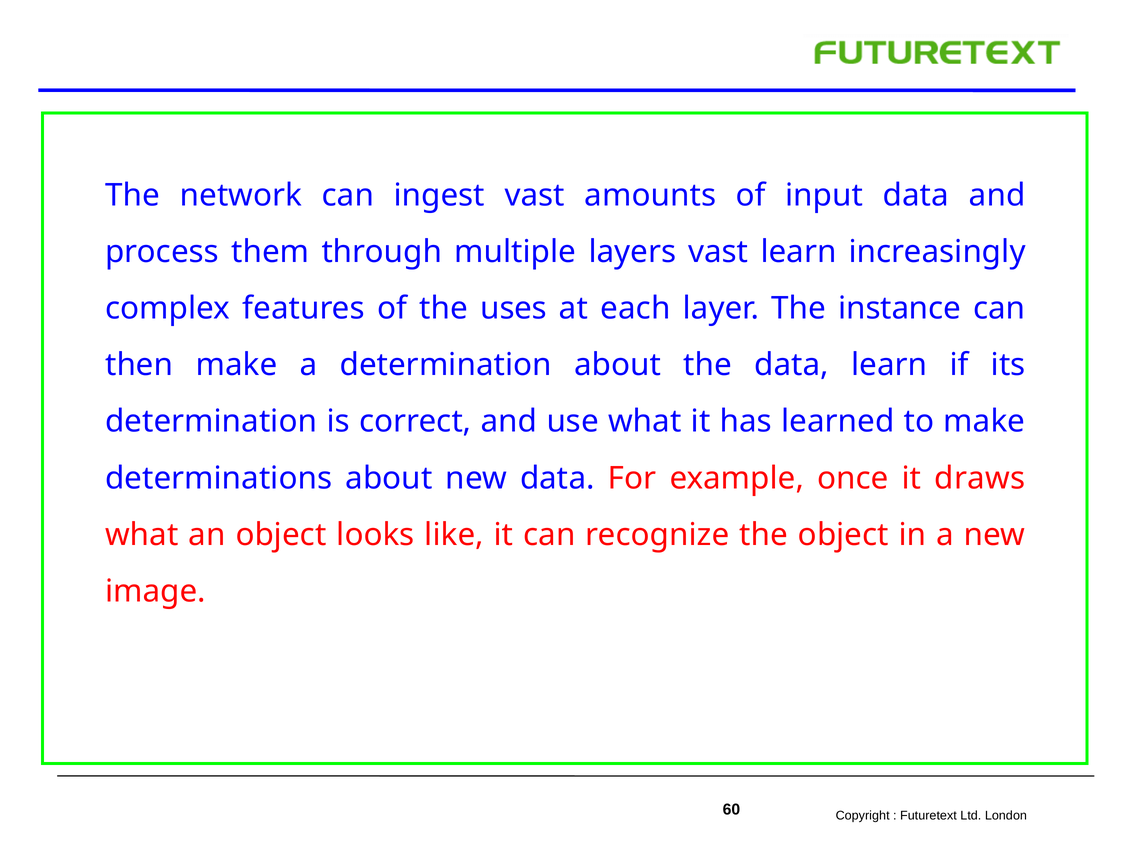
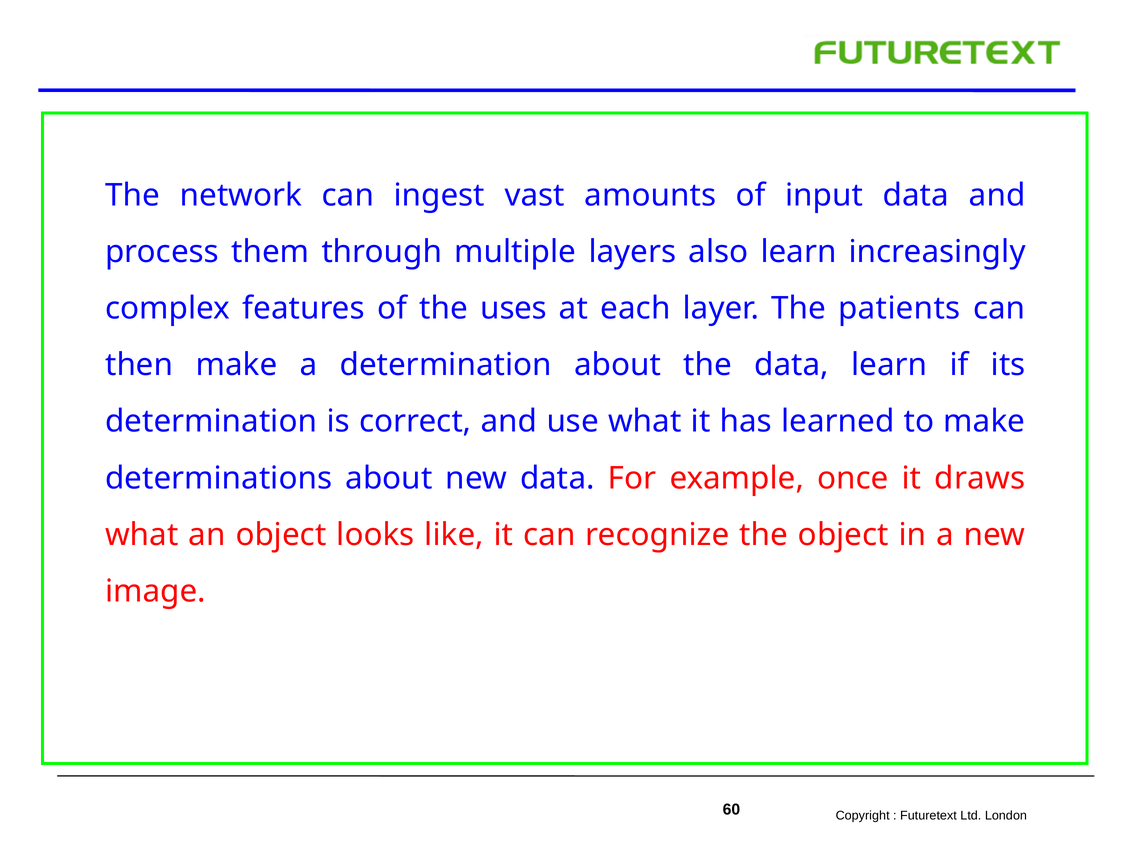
layers vast: vast -> also (718, 252)
instance: instance -> patients (899, 308)
